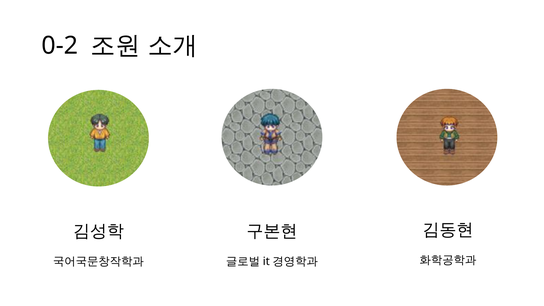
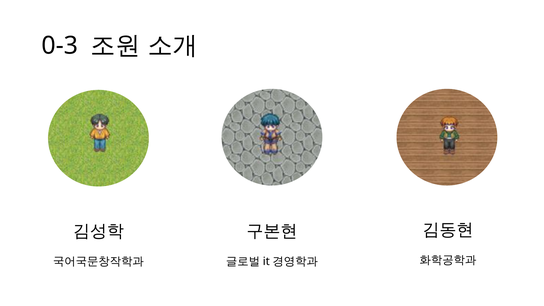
0-2: 0-2 -> 0-3 (60, 46)
